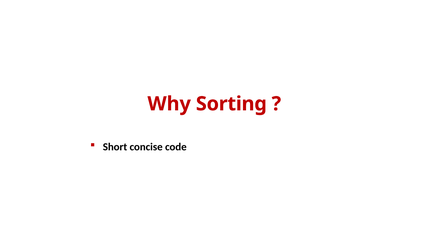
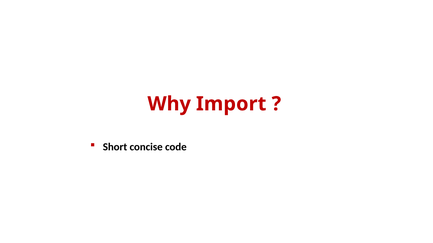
Sorting: Sorting -> Import (231, 104)
